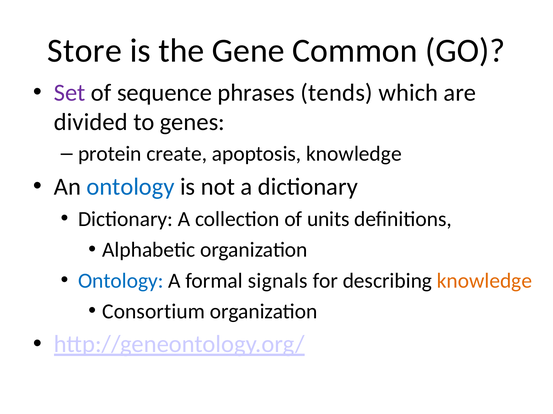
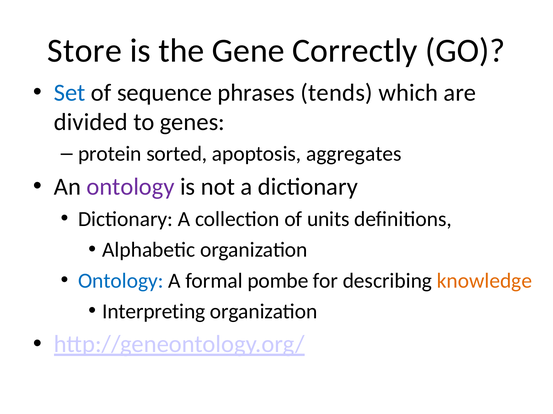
Common: Common -> Correctly (355, 51)
Set colour: purple -> blue (70, 93)
create: create -> sorted (177, 154)
apoptosis knowledge: knowledge -> aggregates (354, 154)
ontology colour: blue -> purple (131, 187)
signals: signals -> pombe (278, 281)
Consortium: Consortium -> Interpreting (154, 312)
